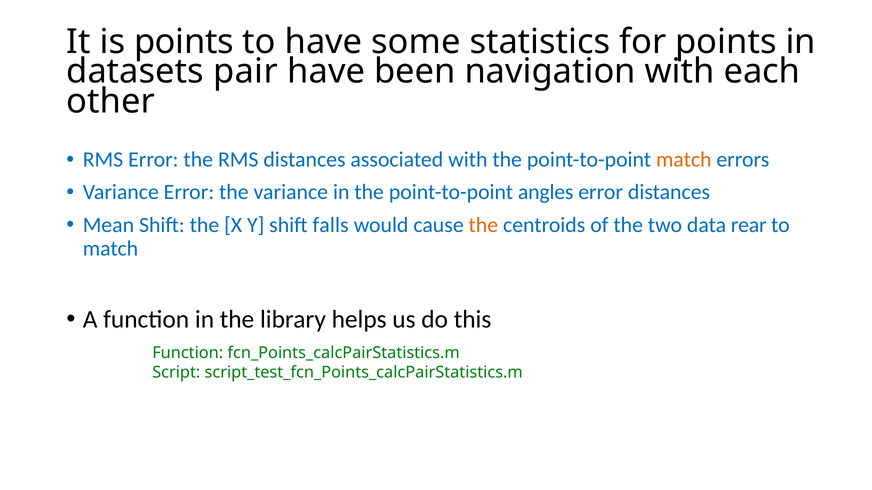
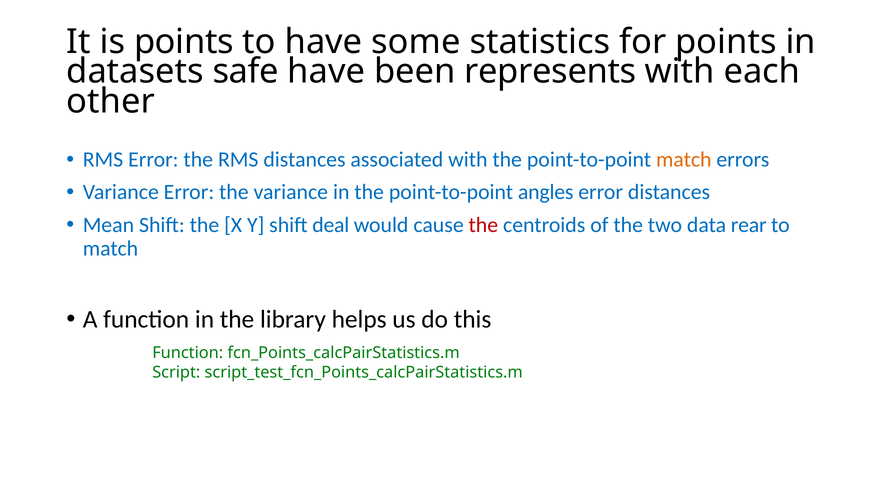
pair: pair -> safe (246, 72)
navigation: navigation -> represents (550, 72)
falls: falls -> deal (331, 225)
the colour: orange -> red (483, 225)
